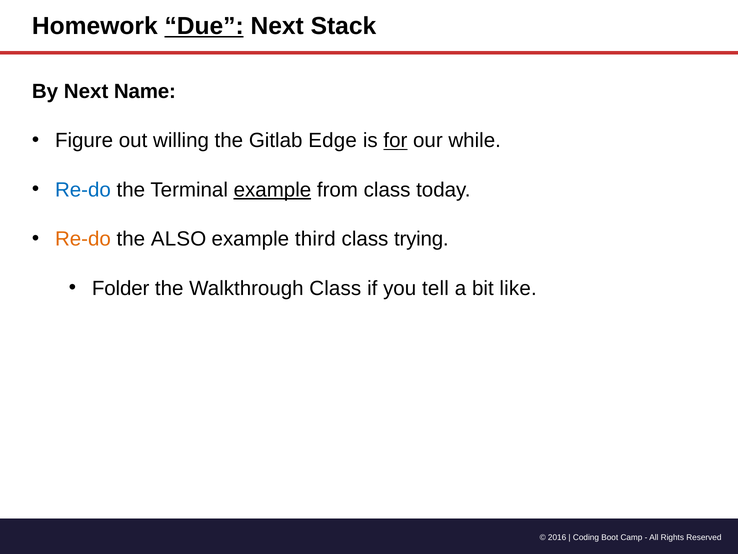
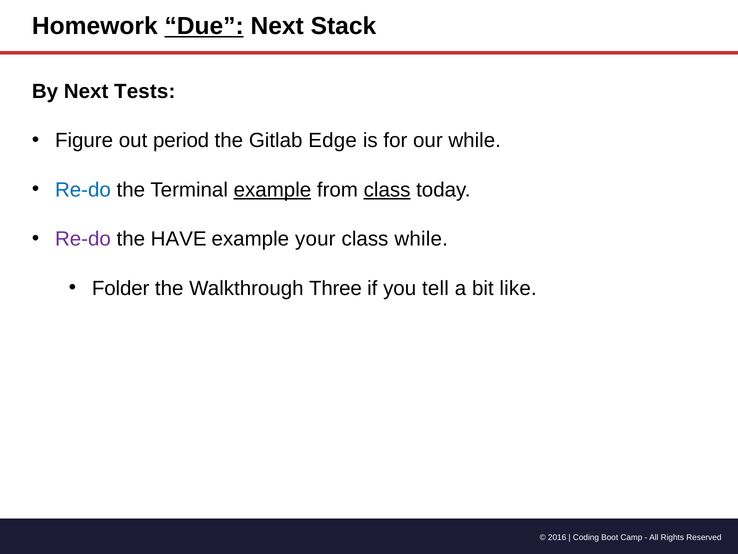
Name: Name -> Tests (145, 91)
willing: willing -> period (181, 140)
for underline: present -> none (395, 140)
class underline: none -> present (387, 190)
Re-do colour: orange -> purple (83, 239)
ALSO: ALSO -> HAVE (179, 239)
third: third -> your (315, 239)
class trying: trying -> while (421, 239)
Walkthrough Class: Class -> Three (335, 288)
